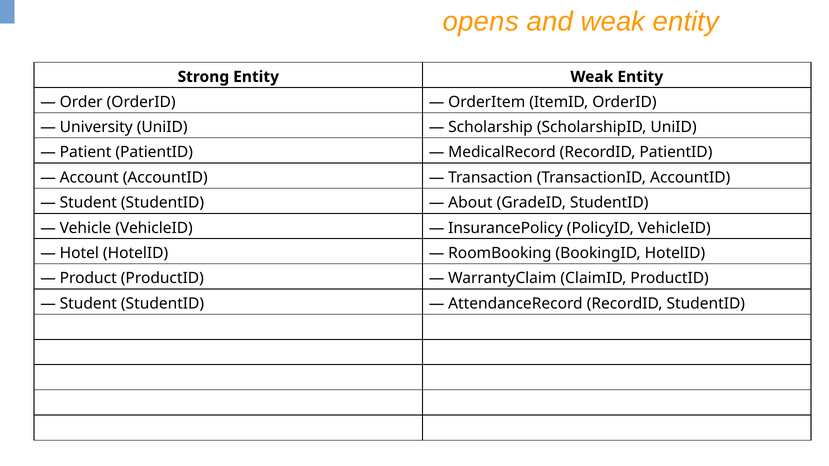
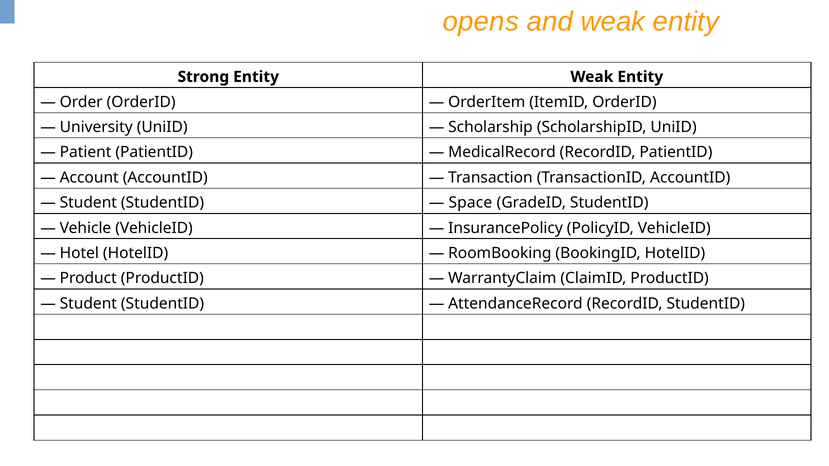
About: About -> Space (470, 203)
